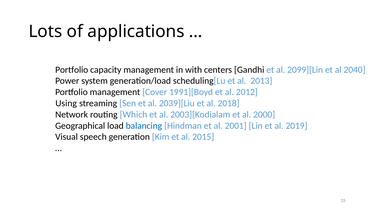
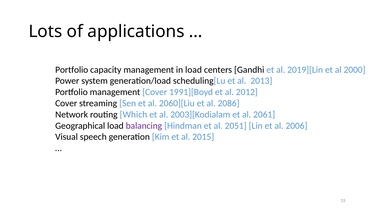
in with: with -> load (194, 70)
2099][Lin: 2099][Lin -> 2019][Lin (305, 70)
2040: 2040 -> 2000 (355, 70)
Using: Using -> Cover (66, 103)
2039][Liu: 2039][Liu -> 2060][Liu (177, 103)
2018: 2018 -> 2086 (229, 103)
2000: 2000 -> 2061 (264, 115)
balancing colour: blue -> purple (144, 126)
2001: 2001 -> 2051 (236, 126)
2019: 2019 -> 2006 (296, 126)
